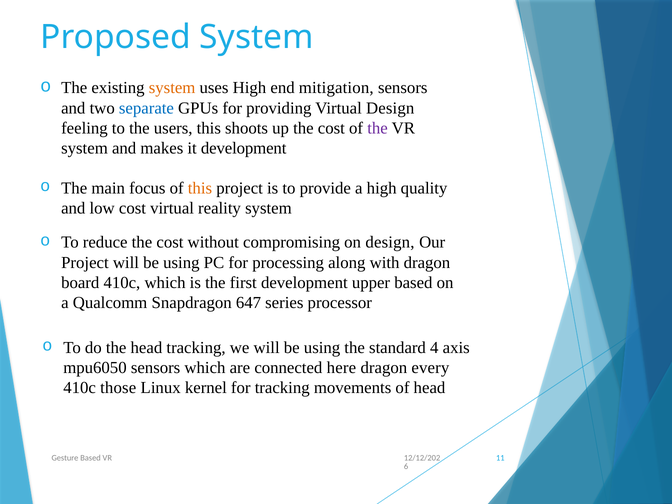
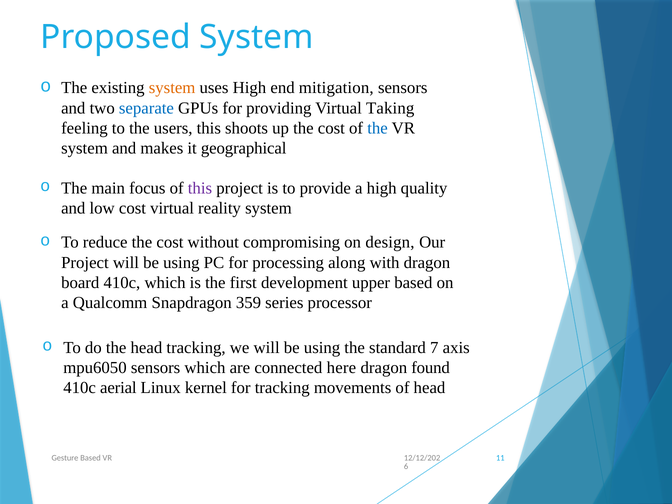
Virtual Design: Design -> Taking (390, 108)
the colour: purple -> blue (378, 128)
it development: development -> geographical (244, 148)
this colour: orange -> purple (200, 188)
647: 647 -> 359 (249, 303)
4: 4 -> 7 (434, 348)
every: every -> found (431, 368)
those: those -> aerial (118, 388)
